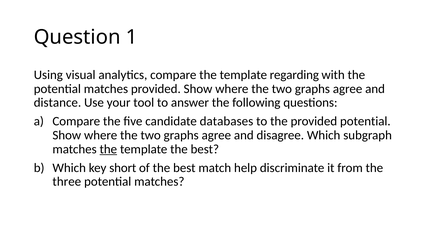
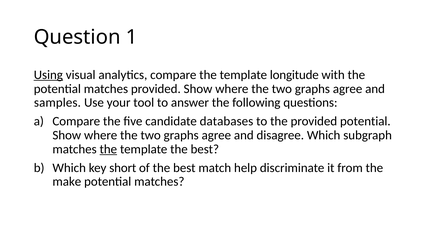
Using underline: none -> present (48, 75)
regarding: regarding -> longitude (294, 75)
distance: distance -> samples (57, 103)
three: three -> make (67, 182)
